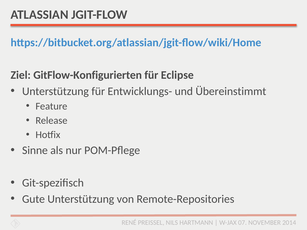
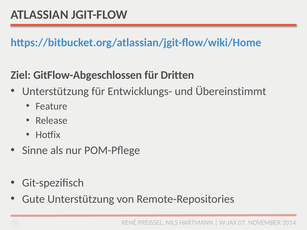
GitFlow-Konfigurierten: GitFlow-Konfigurierten -> GitFlow-Abgeschlossen (88, 75)
Eclipse: Eclipse -> Dritten (177, 75)
